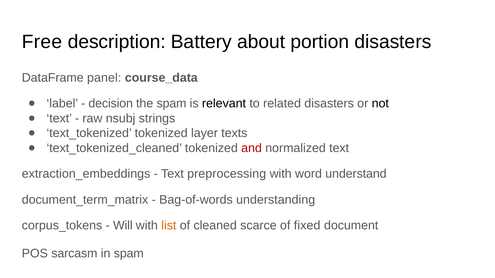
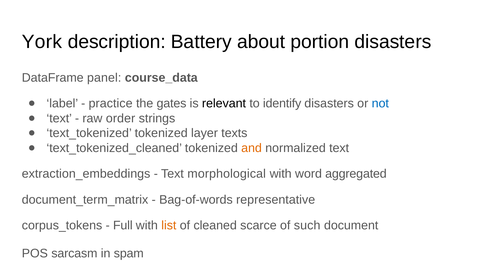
Free: Free -> York (42, 42)
decision: decision -> practice (111, 104)
the spam: spam -> gates (172, 104)
related: related -> identify (282, 104)
not colour: black -> blue (380, 104)
nsubj: nsubj -> order (121, 119)
and colour: red -> orange (252, 148)
preprocessing: preprocessing -> morphological (227, 174)
understand: understand -> aggregated (356, 174)
understanding: understanding -> representative (276, 200)
Will: Will -> Full (123, 226)
fixed: fixed -> such (307, 226)
